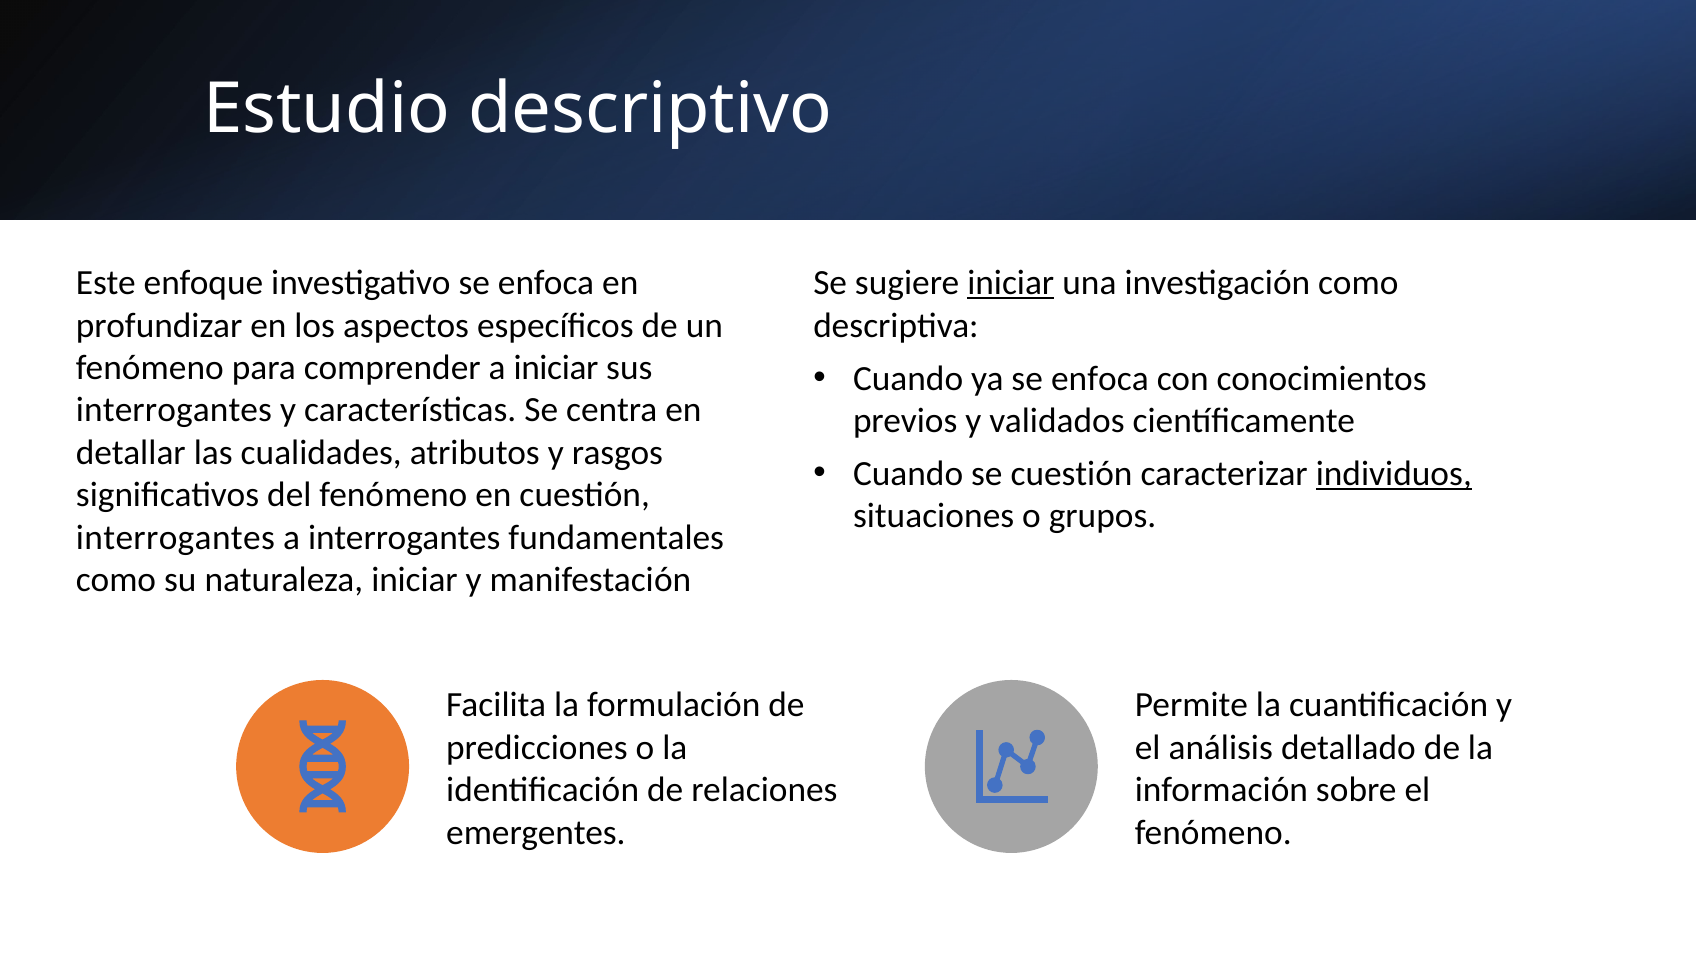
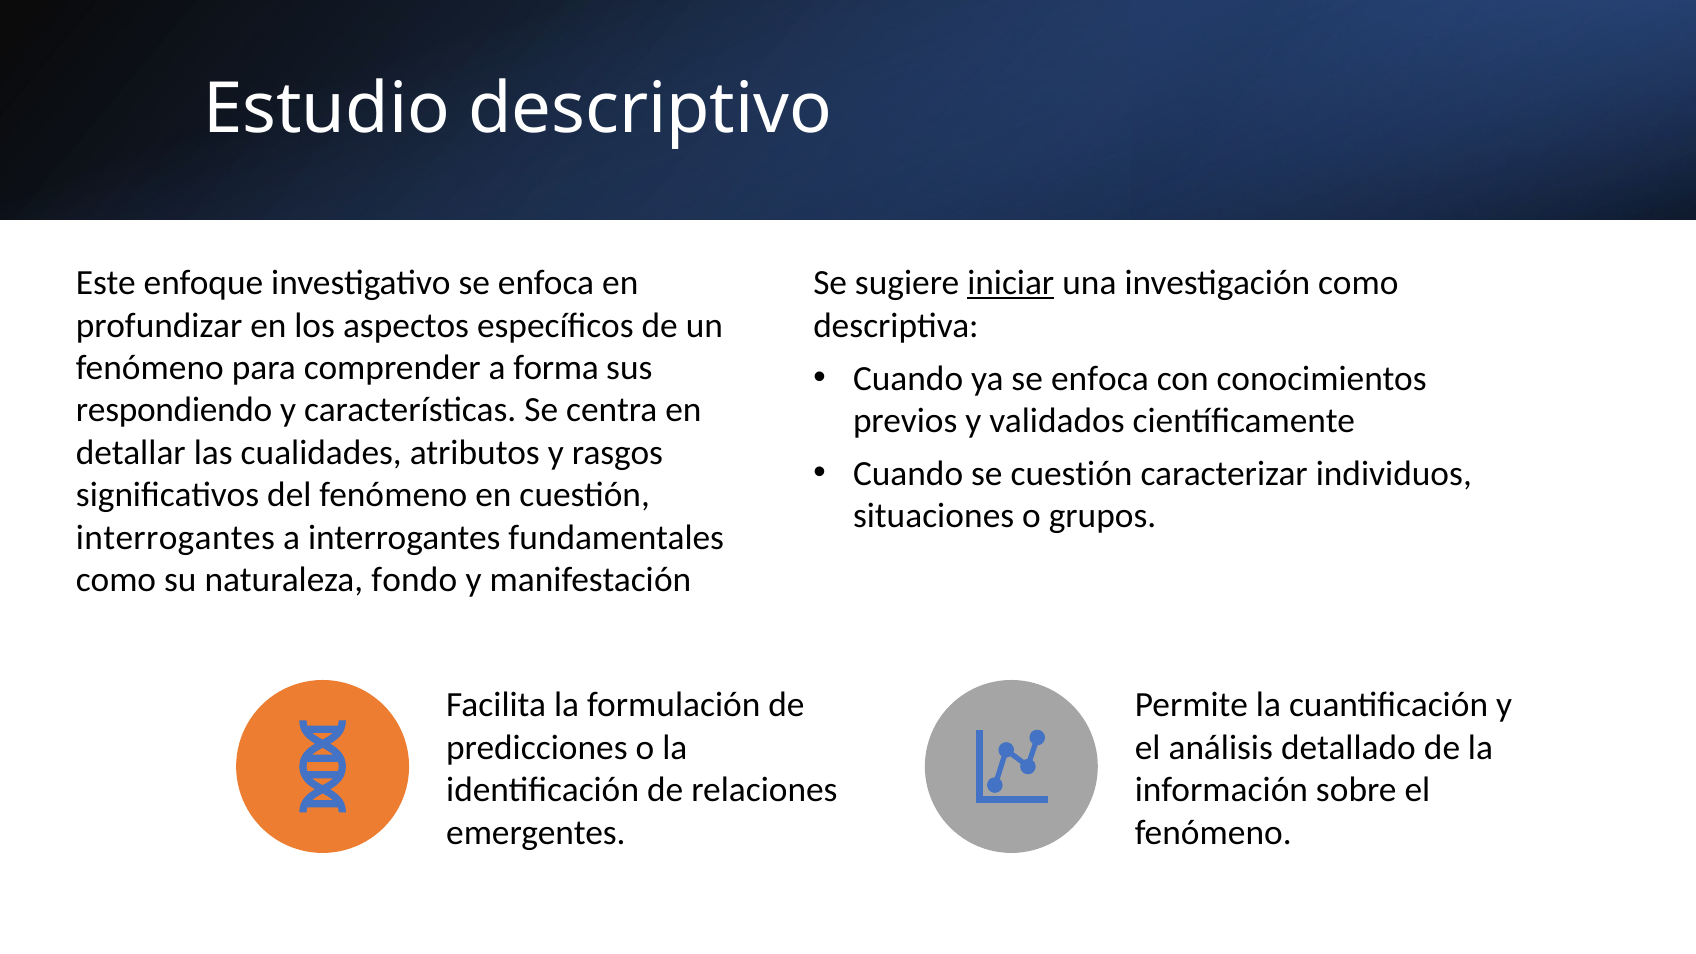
a iniciar: iniciar -> forma (556, 368)
interrogantes: interrogantes -> respondiendo (174, 410)
individuos underline: present -> none (1394, 474)
naturaleza iniciar: iniciar -> fondo (414, 580)
